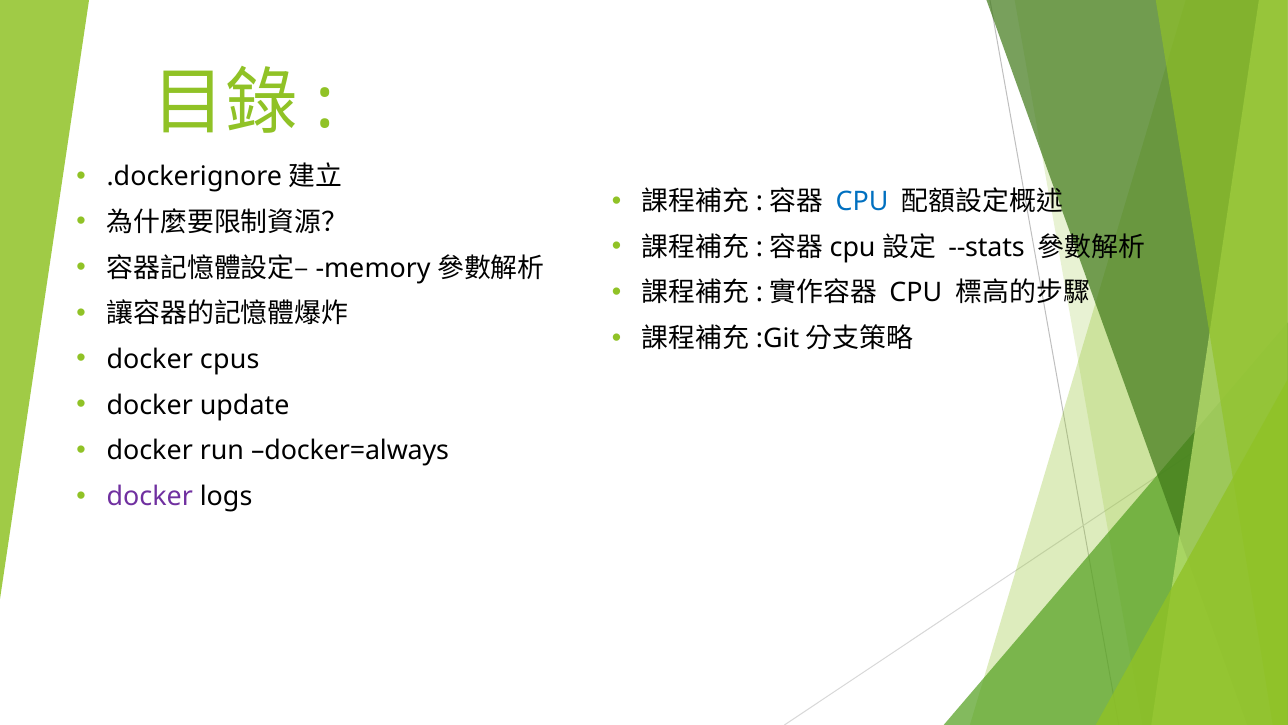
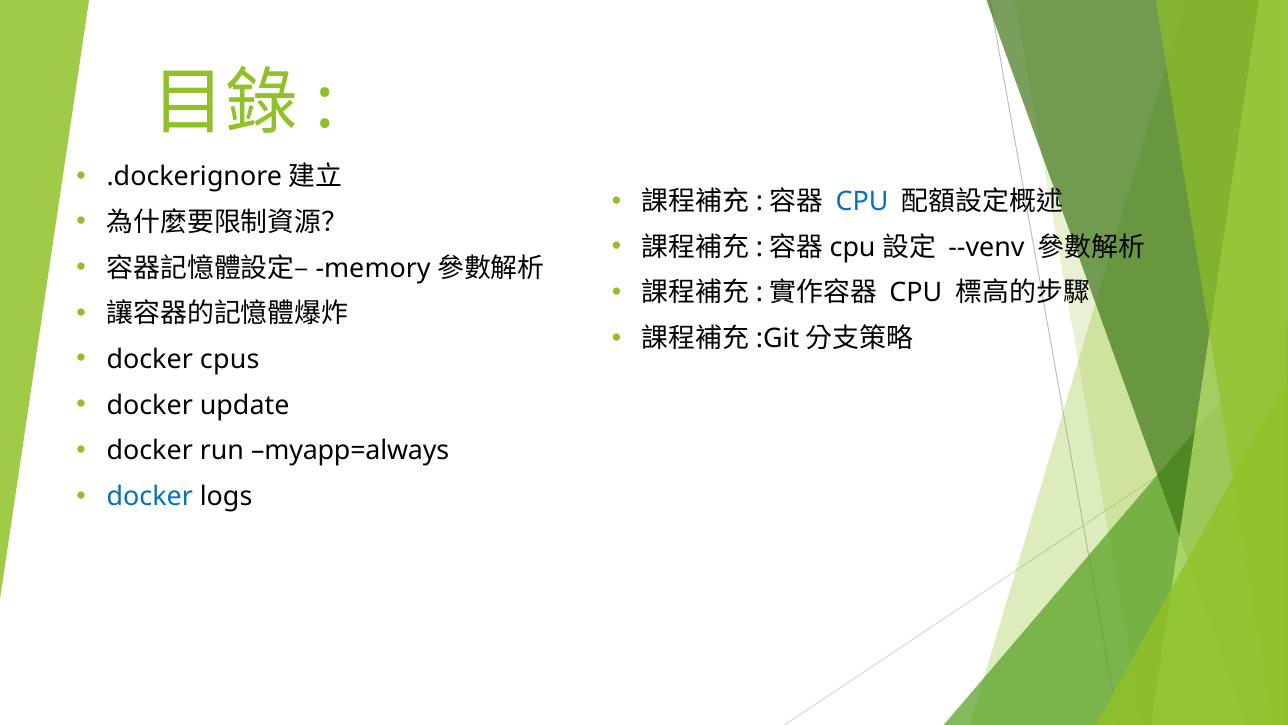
--stats: --stats -> --venv (986, 247)
docker=always: docker=always -> myapp=always (350, 451)
docker colour: purple -> blue (150, 496)
